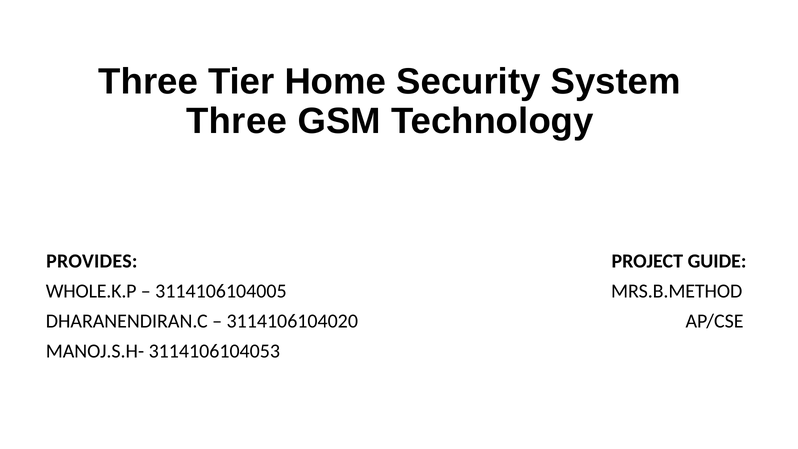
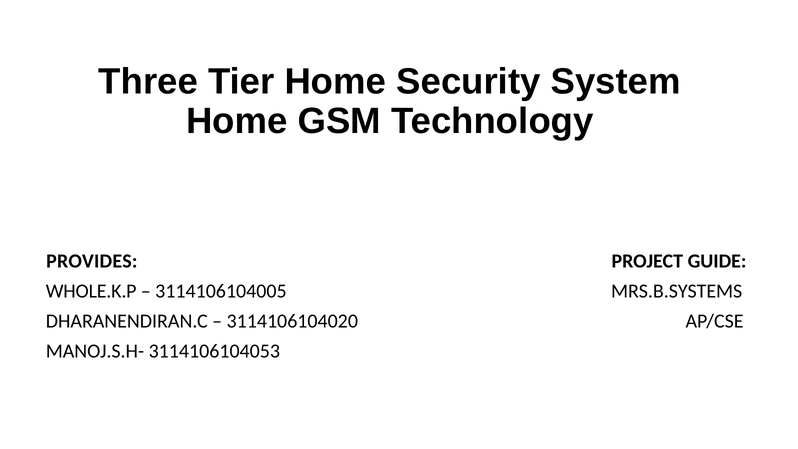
Three: Three -> Home (237, 121)
MRS.B.METHOD: MRS.B.METHOD -> MRS.B.SYSTEMS (677, 291)
